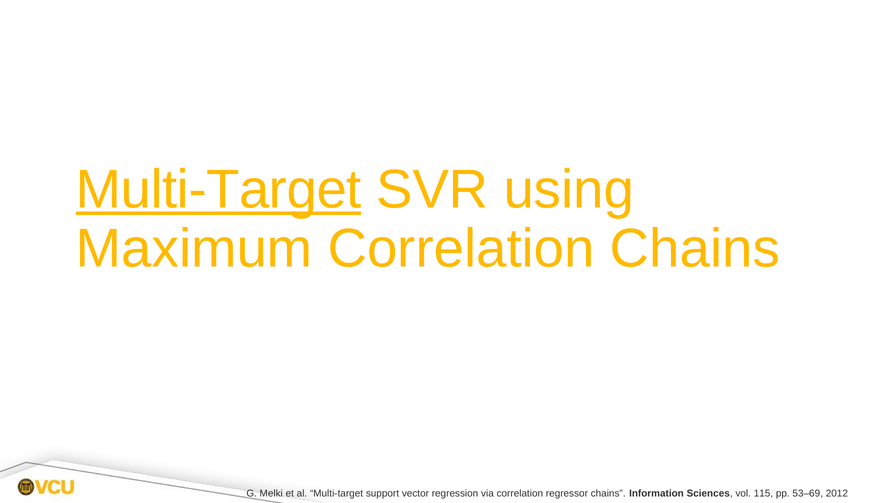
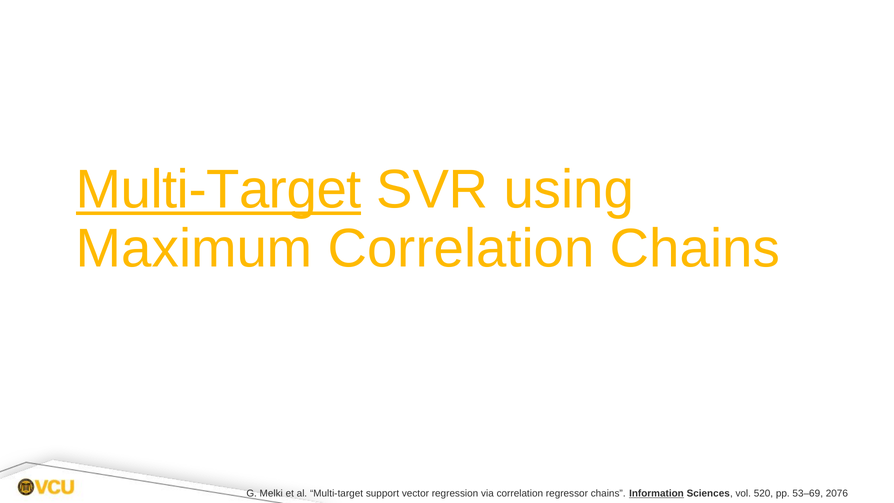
Information underline: none -> present (656, 494)
115: 115 -> 520 (763, 494)
2012: 2012 -> 2076 (837, 494)
